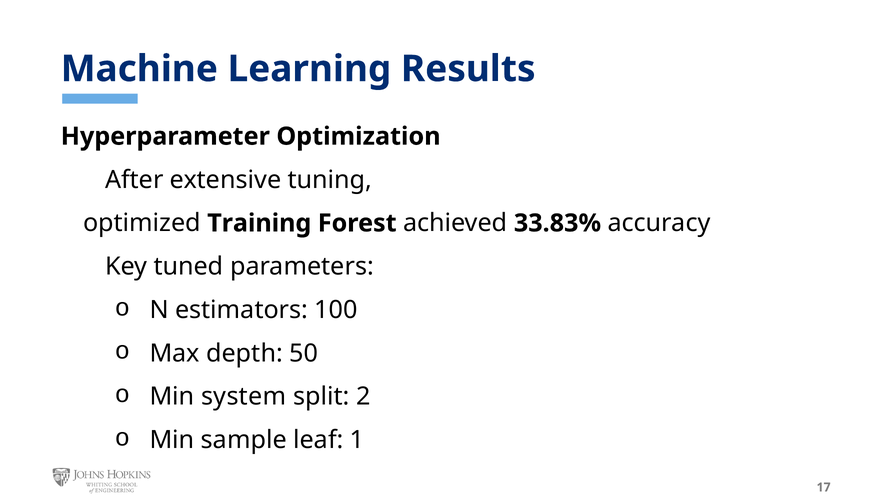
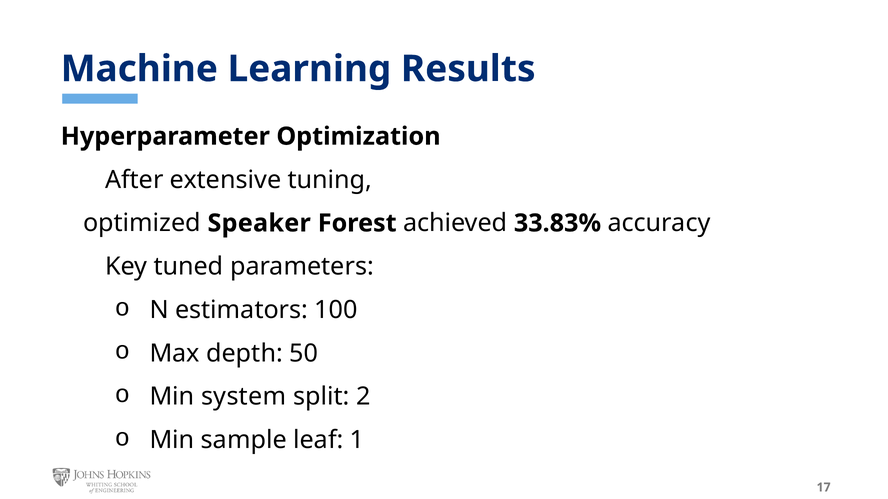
Training: Training -> Speaker (259, 223)
